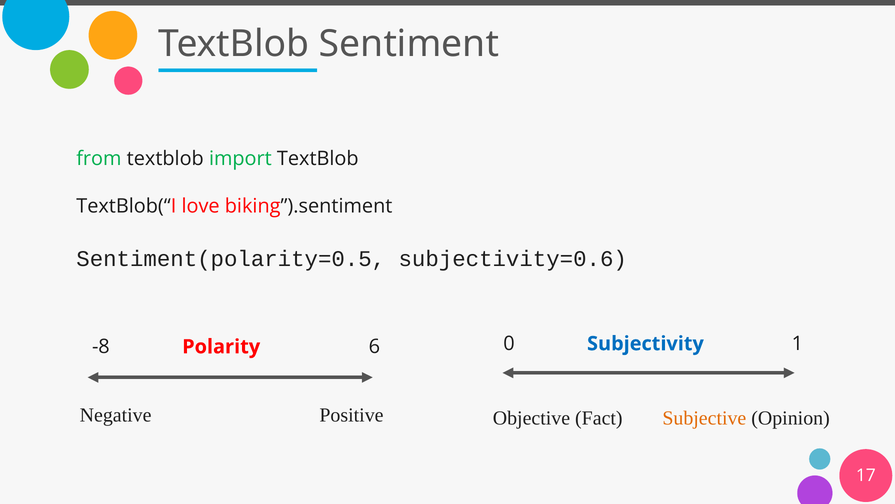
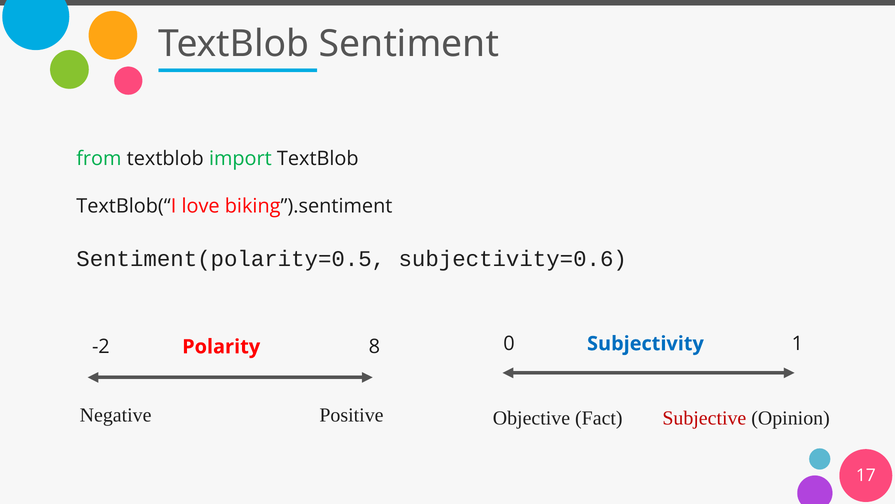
-8: -8 -> -2 (101, 346)
6: 6 -> 8 (374, 346)
Subjective colour: orange -> red (704, 418)
